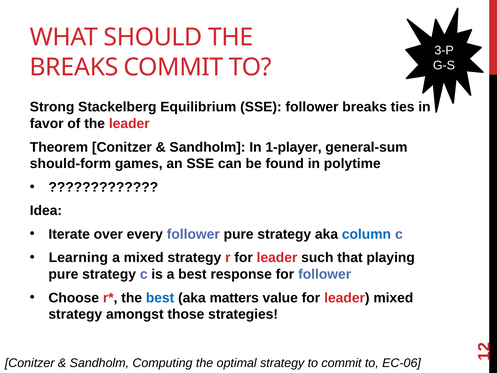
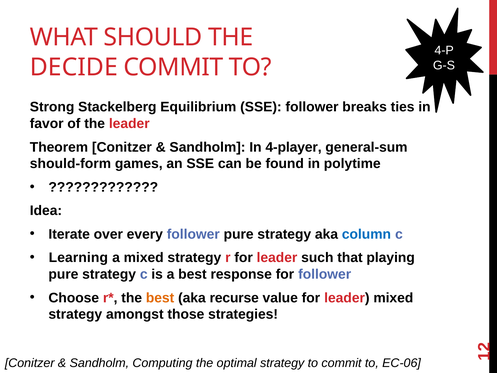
3-P: 3-P -> 4-P (444, 50)
BREAKS: BREAKS -> DECIDE (74, 67)
1-player: 1-player -> 4-player (294, 147)
best colour: blue -> orange (160, 298)
matters: matters -> recurse (234, 298)
